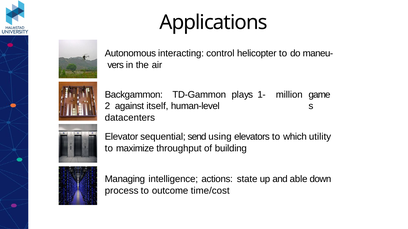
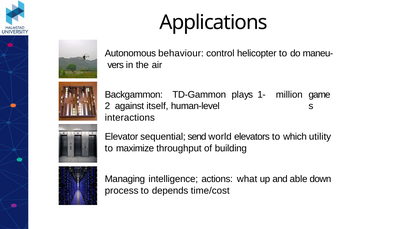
interacting: interacting -> behaviour (181, 53)
datacenters: datacenters -> interactions (130, 118)
using: using -> world (220, 137)
state: state -> what (247, 179)
outcome: outcome -> depends (170, 191)
